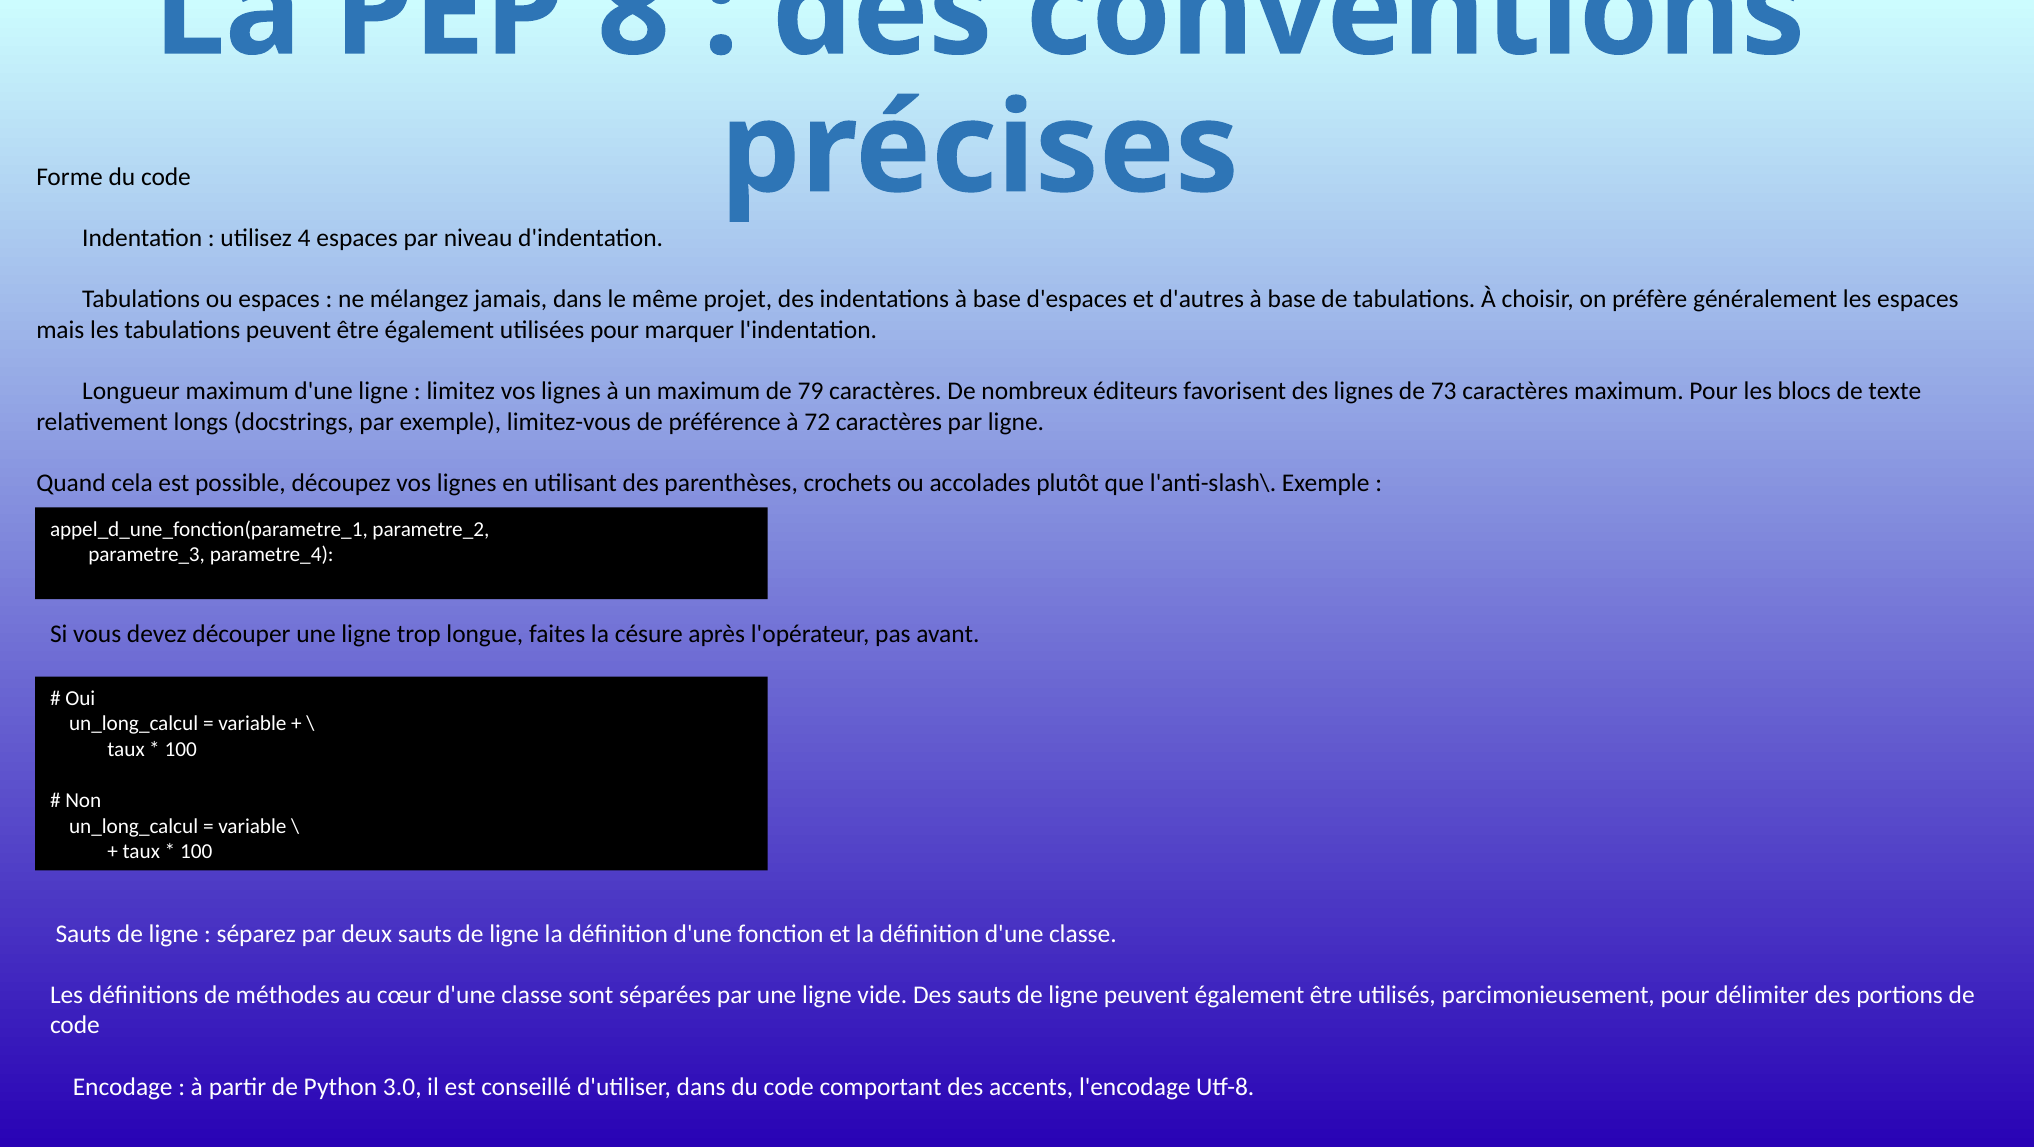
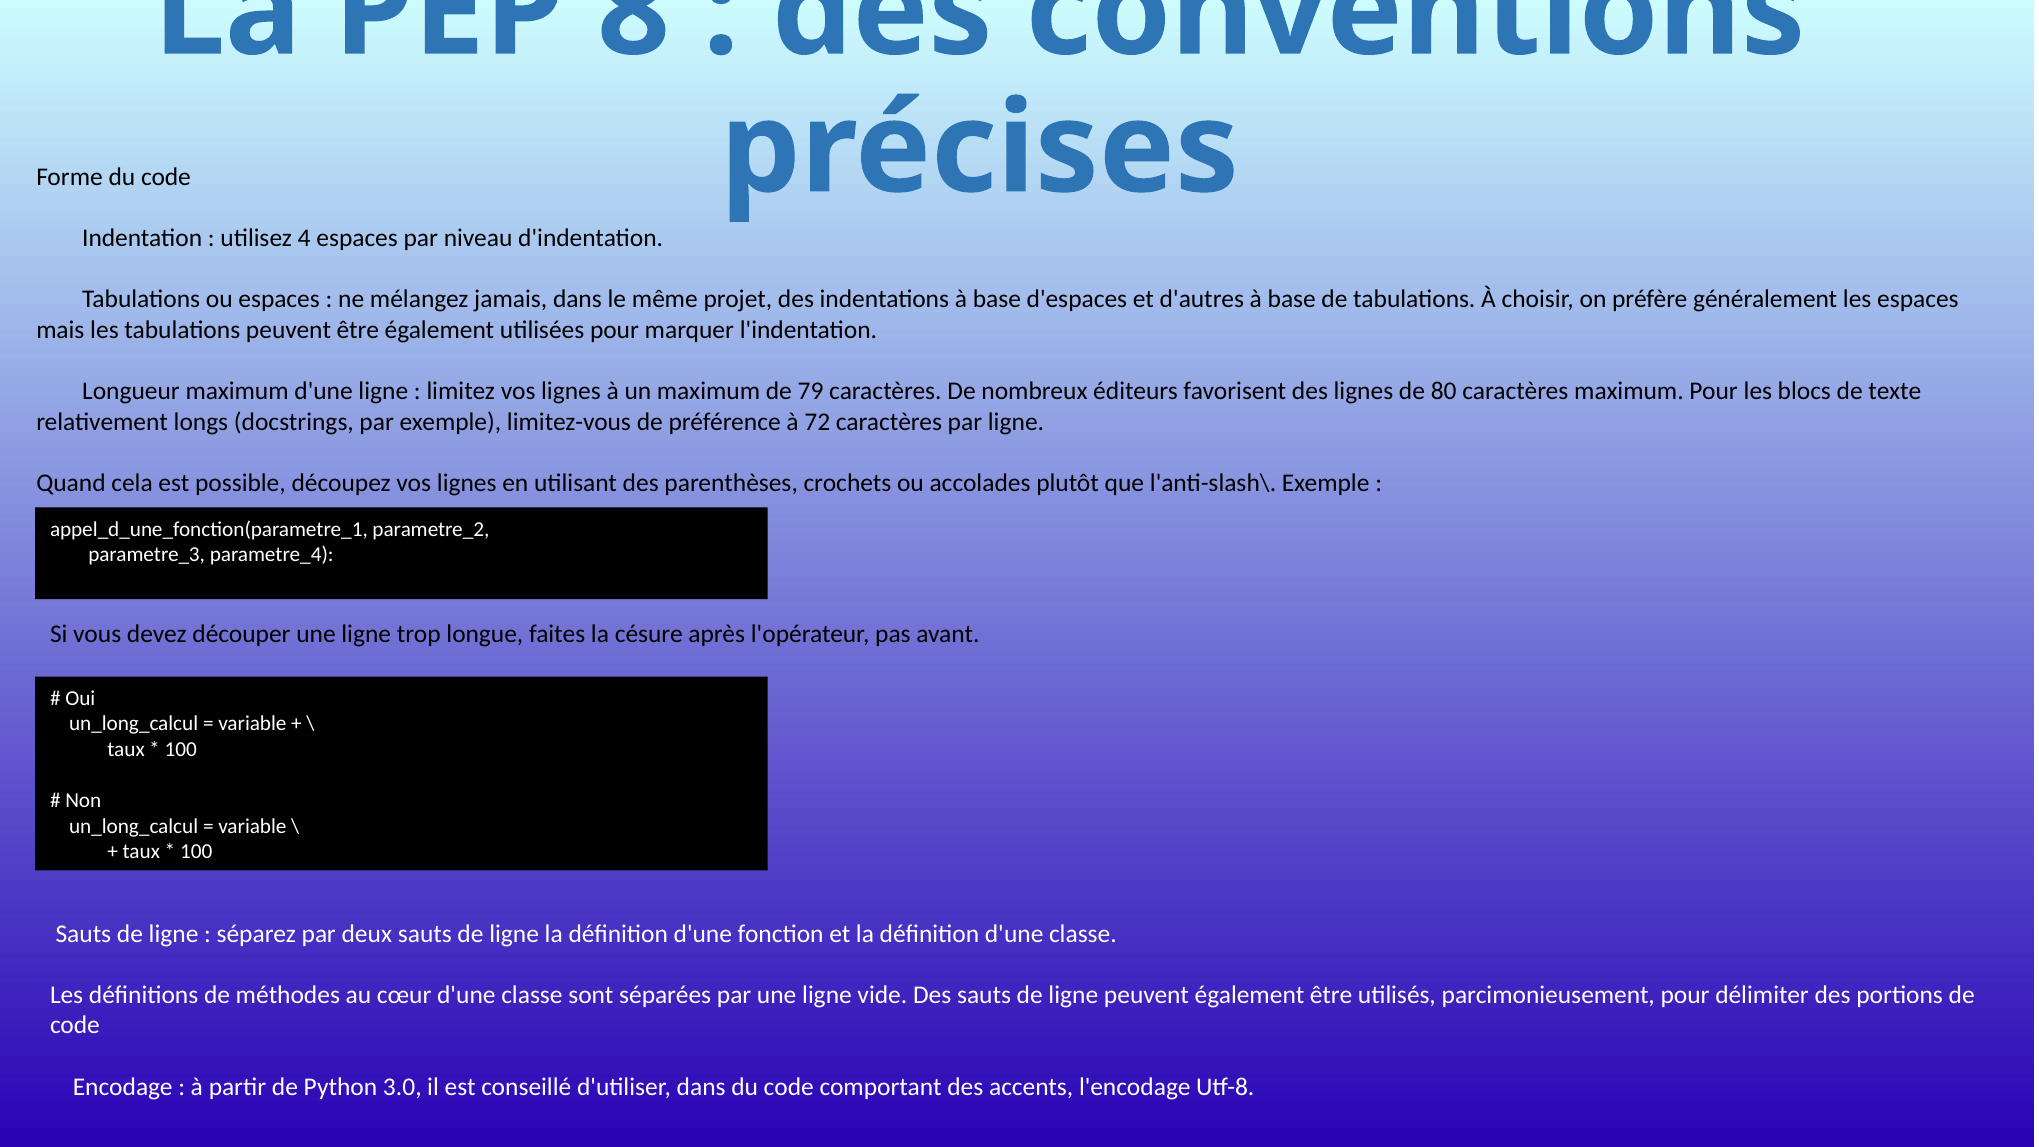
73: 73 -> 80 (1444, 391)
